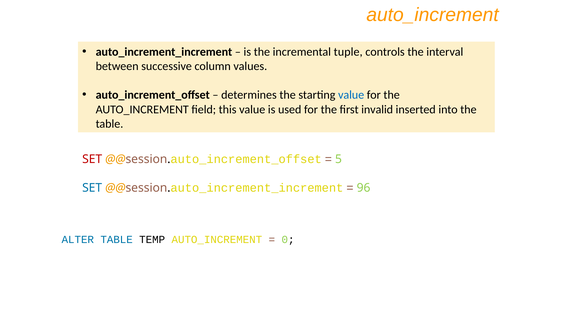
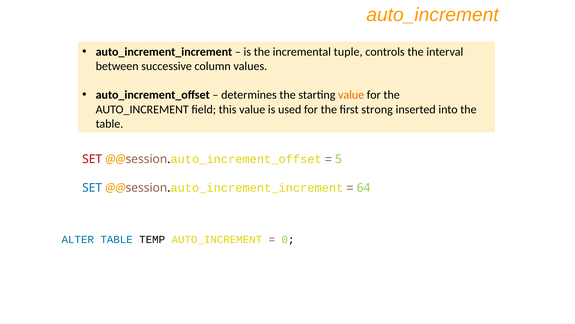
value colour: blue -> orange (351, 95)
invalid: invalid -> strong (377, 109)
96: 96 -> 64 (364, 188)
